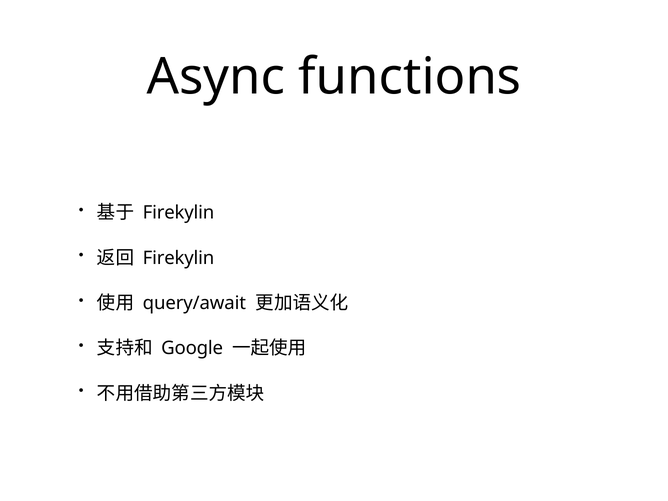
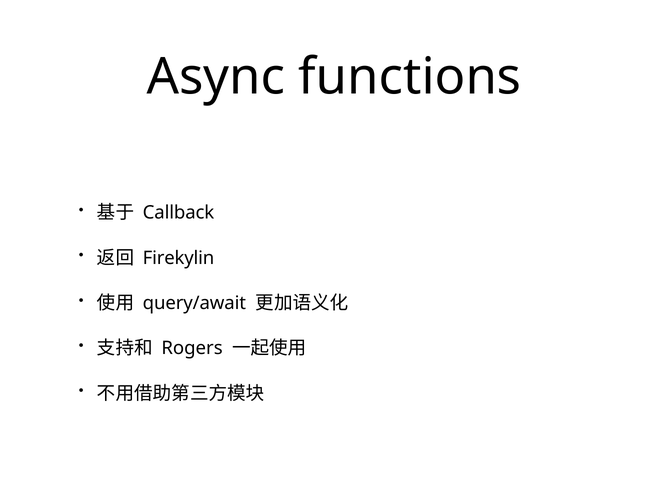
Firekylin: Firekylin -> Callback (179, 213)
Google: Google -> Rogers (192, 348)
